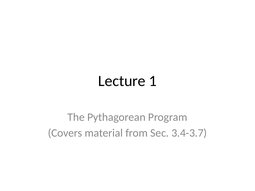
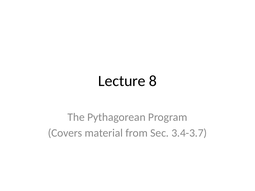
1: 1 -> 8 (153, 81)
